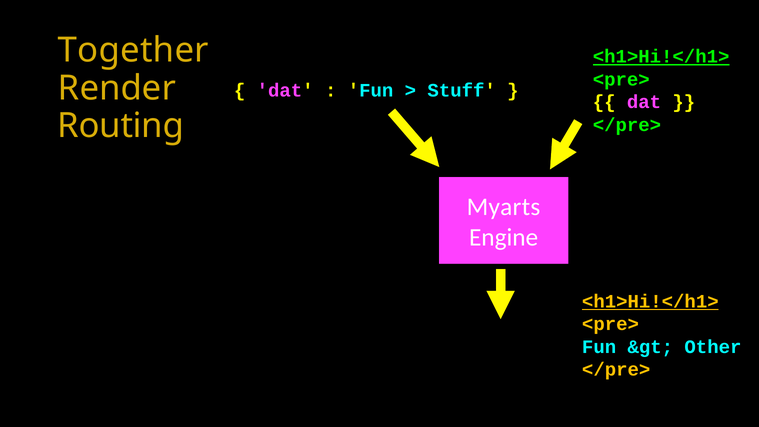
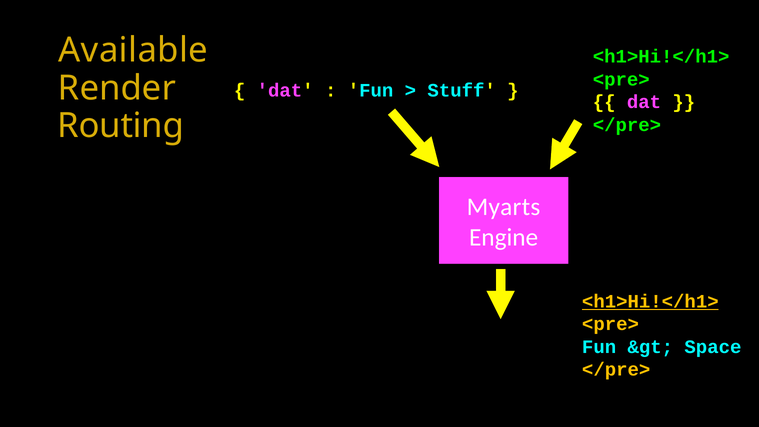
Together: Together -> Available (133, 50)
<h1>Hi!</h1> underline: present -> none (661, 57)
Other: Other -> Space (713, 347)
